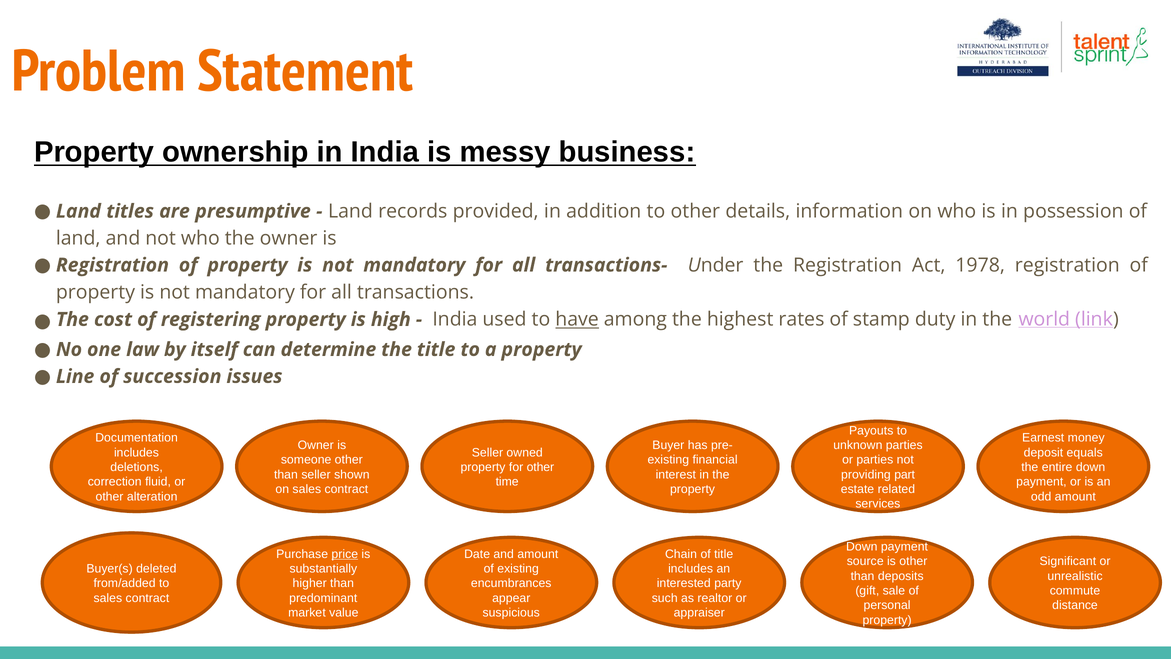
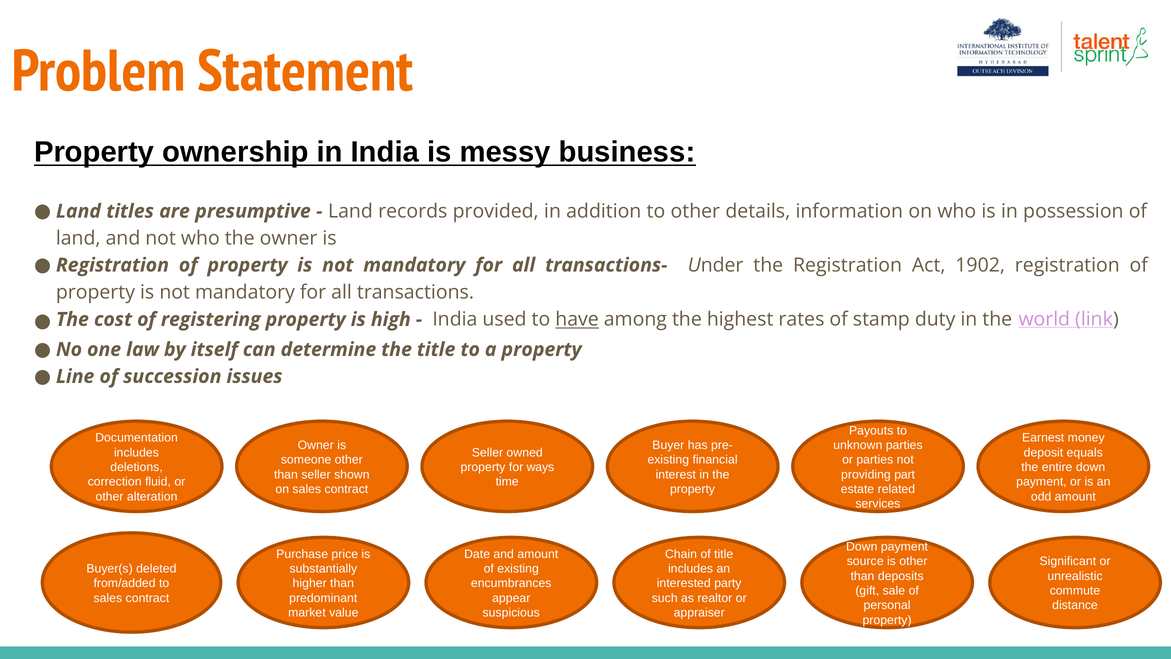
1978: 1978 -> 1902 (980, 265)
for other: other -> ways (540, 467)
price underline: present -> none (345, 554)
